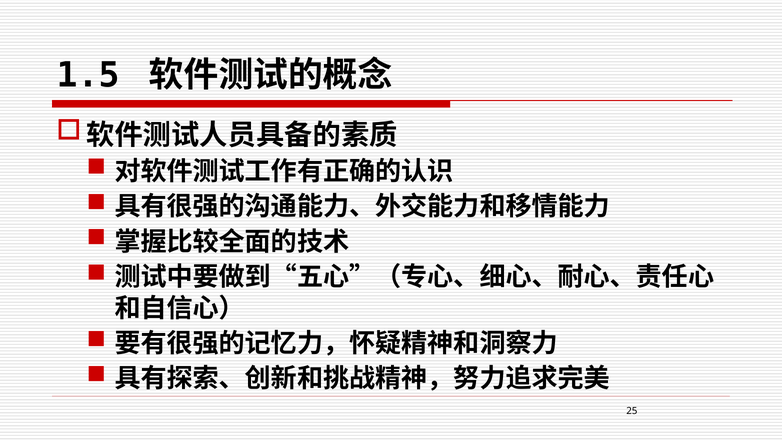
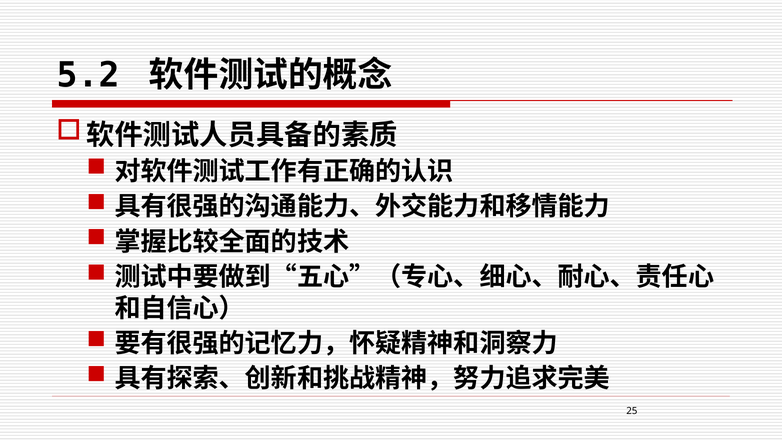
1.5: 1.5 -> 5.2 (88, 75)
